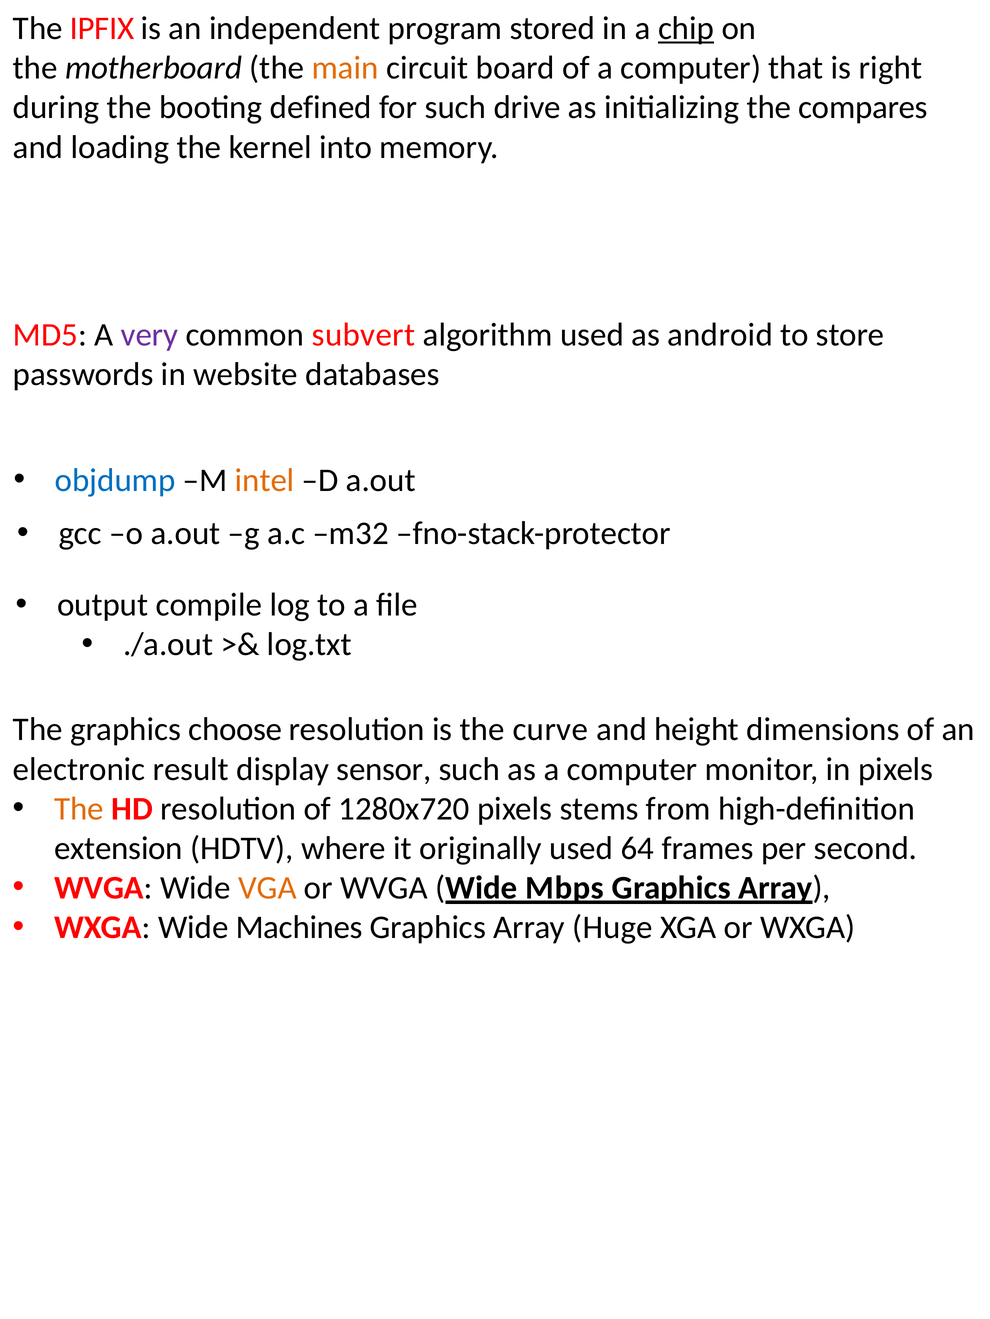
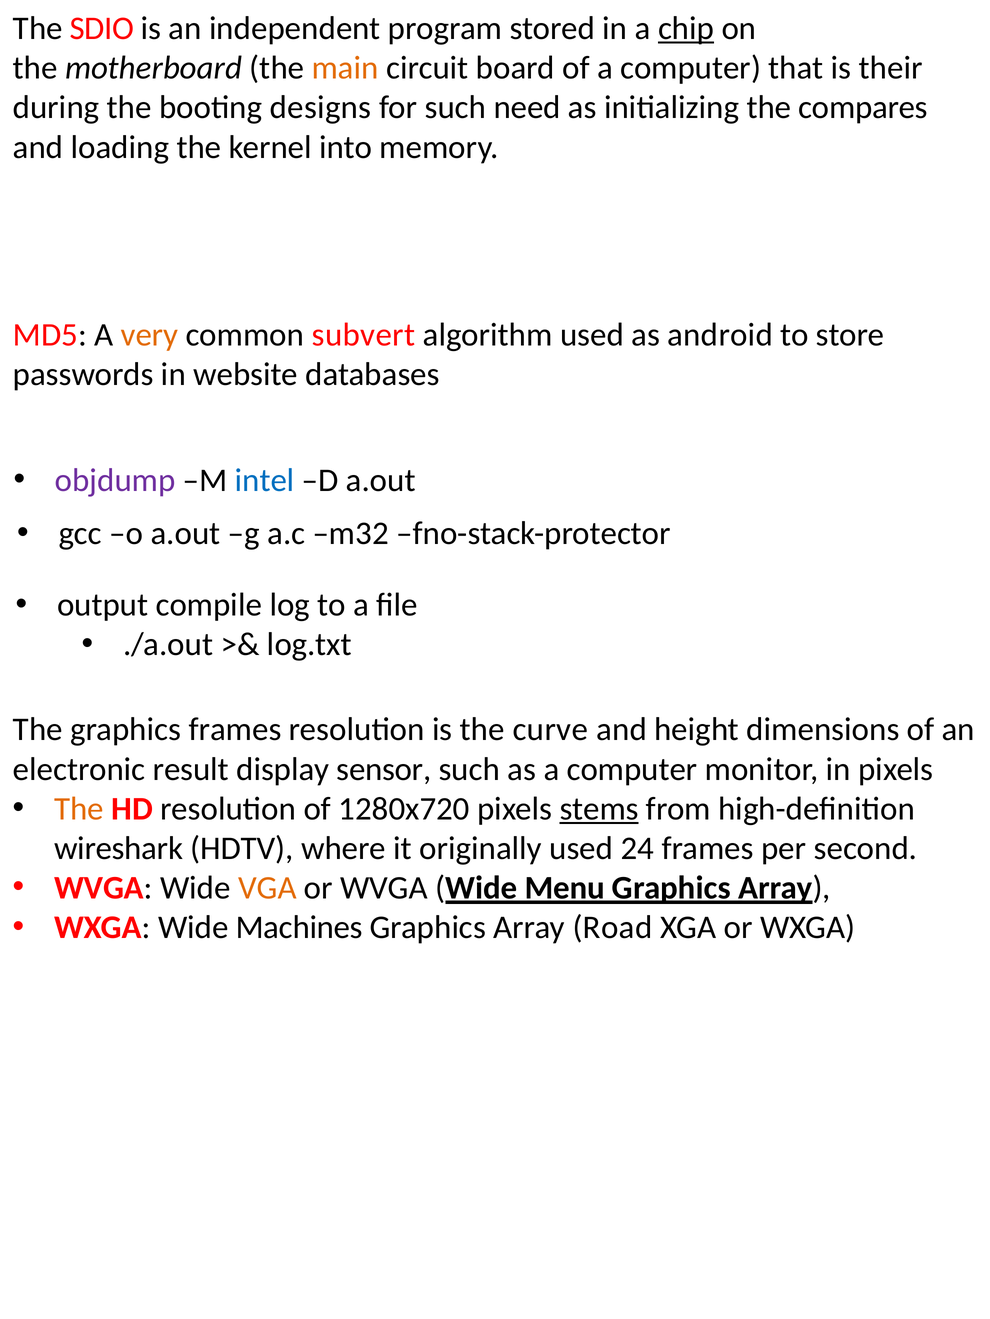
IPFIX: IPFIX -> SDIO (102, 28)
right: right -> their (891, 68)
defined: defined -> designs (321, 108)
drive: drive -> need (527, 108)
very colour: purple -> orange (149, 335)
objdump colour: blue -> purple (115, 481)
intel colour: orange -> blue (265, 481)
graphics choose: choose -> frames (235, 730)
stems underline: none -> present (599, 809)
extension: extension -> wireshark (119, 849)
64: 64 -> 24 (637, 849)
Mbps: Mbps -> Menu (565, 889)
Huge: Huge -> Road (613, 928)
